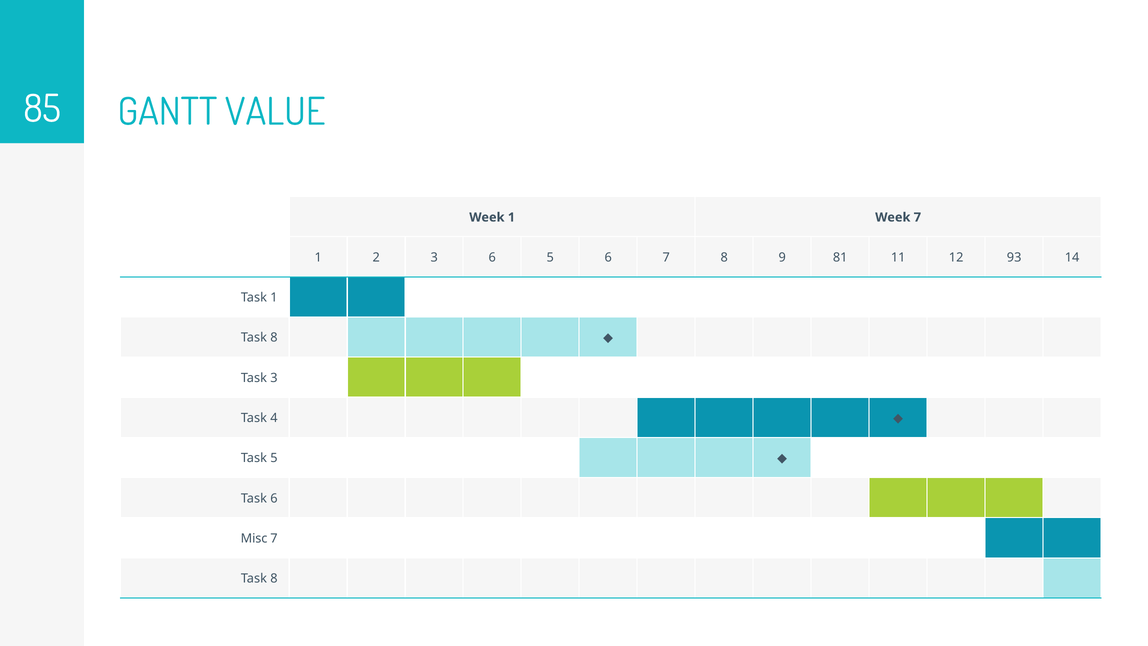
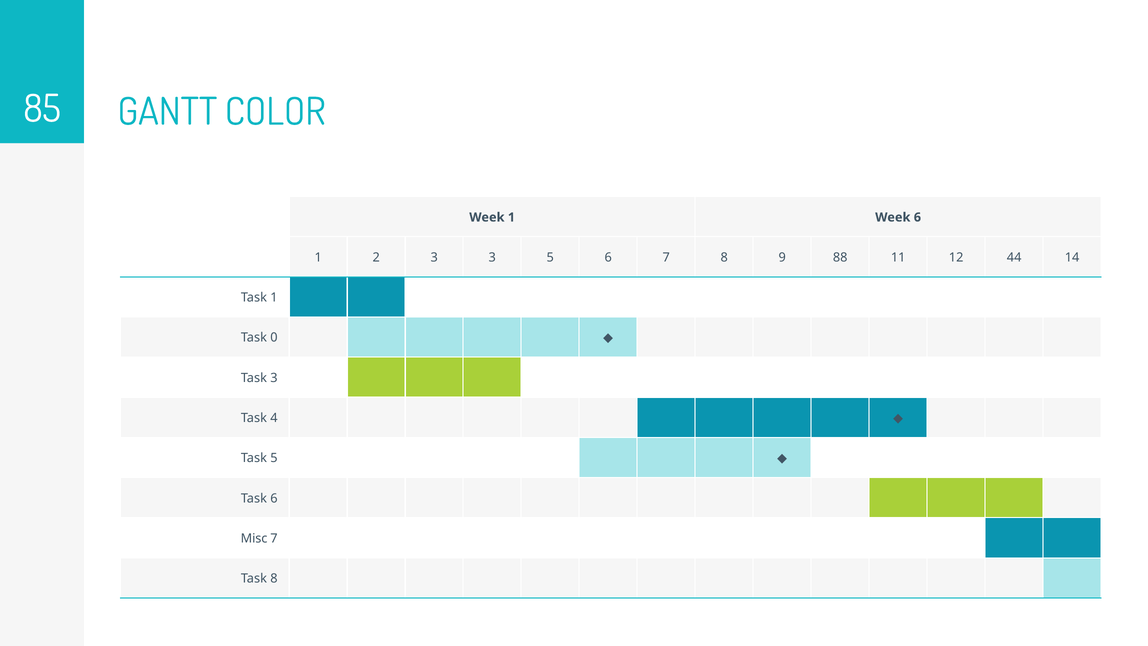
VALUE: VALUE -> COLOR (275, 112)
Week 7: 7 -> 6 (917, 217)
3 6: 6 -> 3 (492, 257)
81: 81 -> 88 (840, 257)
93: 93 -> 44 (1014, 257)
8: 8 -> 0 (274, 338)
